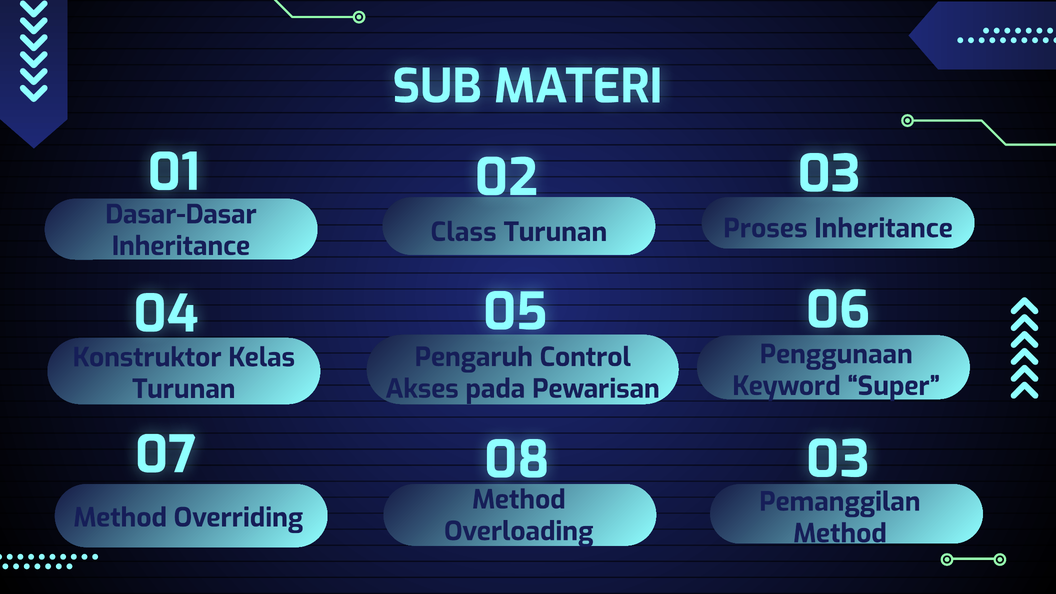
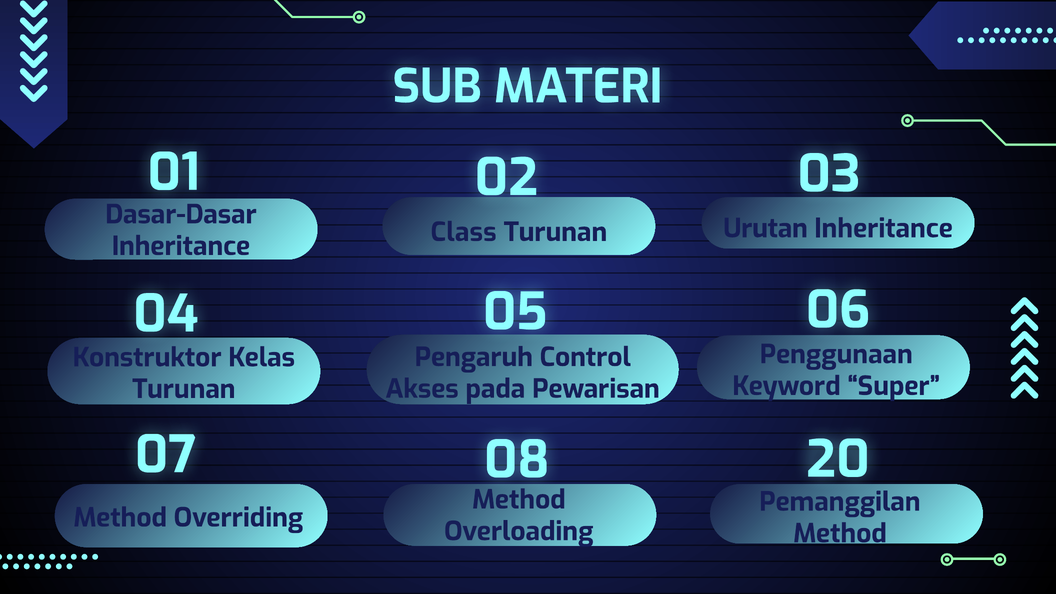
Proses: Proses -> Urutan (766, 229)
07 03: 03 -> 20 (838, 460)
